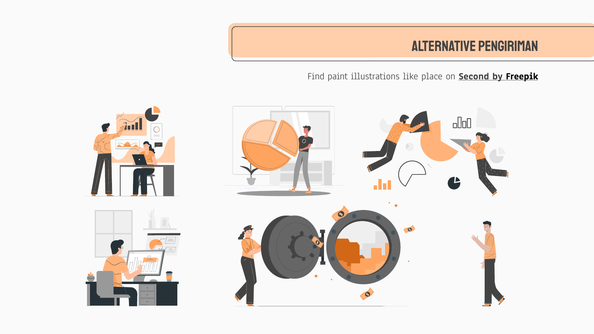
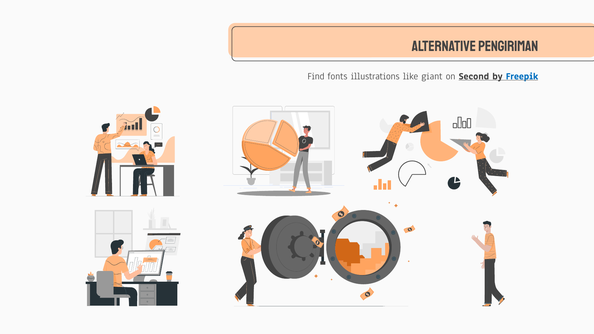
paint: paint -> fonts (338, 76)
place: place -> giant (432, 76)
Freepik colour: black -> blue (522, 76)
